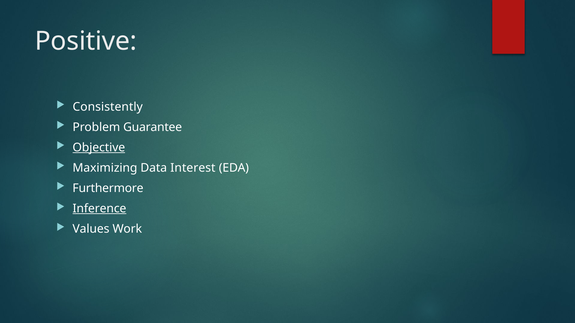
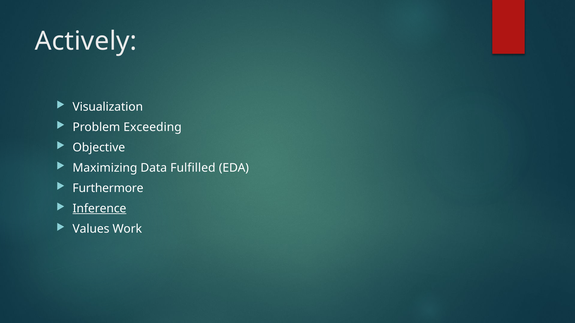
Positive: Positive -> Actively (86, 41)
Consistently: Consistently -> Visualization (108, 107)
Guarantee: Guarantee -> Exceeding (153, 127)
Objective underline: present -> none (99, 148)
Interest: Interest -> Fulfilled (193, 168)
